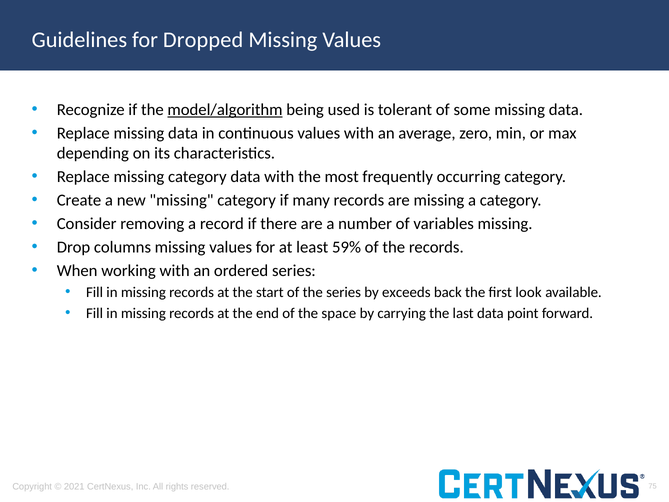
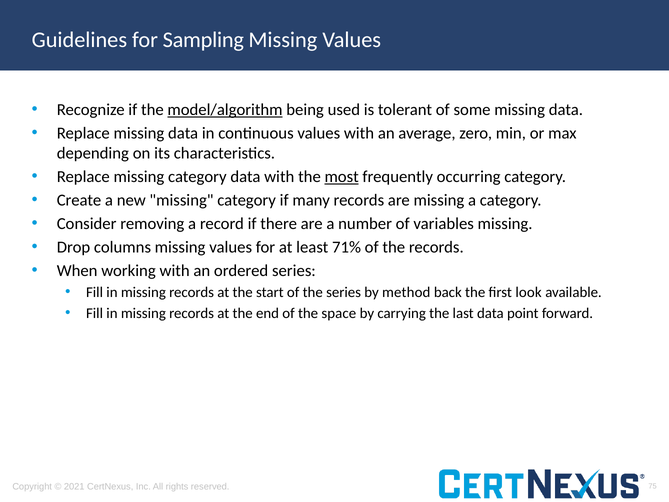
Dropped: Dropped -> Sampling (203, 40)
most underline: none -> present (342, 177)
59%: 59% -> 71% (347, 247)
exceeds: exceeds -> method (406, 292)
